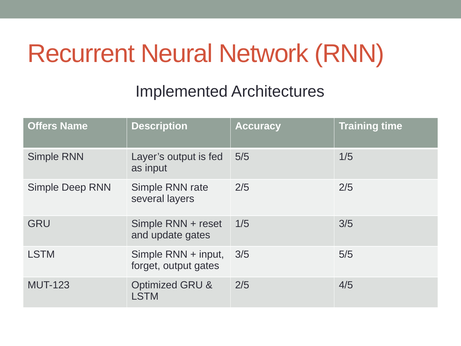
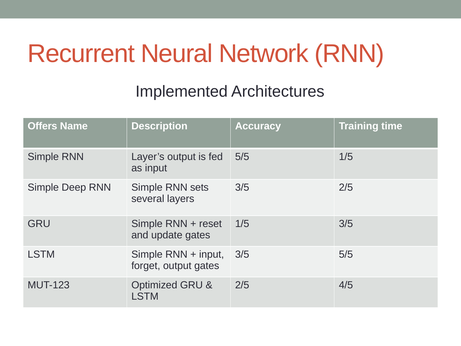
rate: rate -> sets (199, 187)
2/5: 2/5 -> 3/5 (242, 187)
